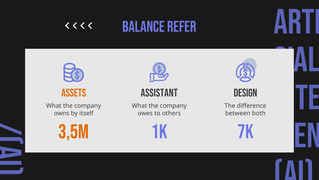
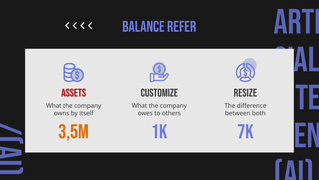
assistant: assistant -> customize (159, 93)
assets colour: orange -> red (74, 93)
design: design -> resize (245, 93)
